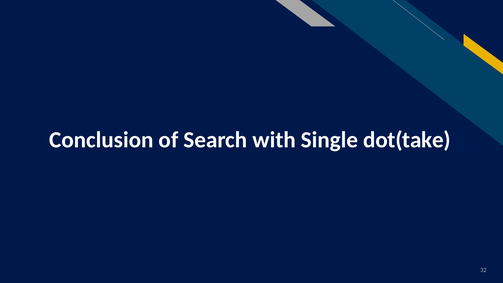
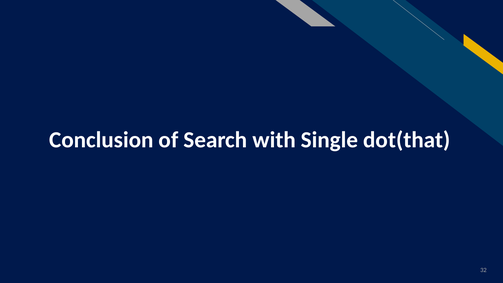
dot(take: dot(take -> dot(that (407, 140)
